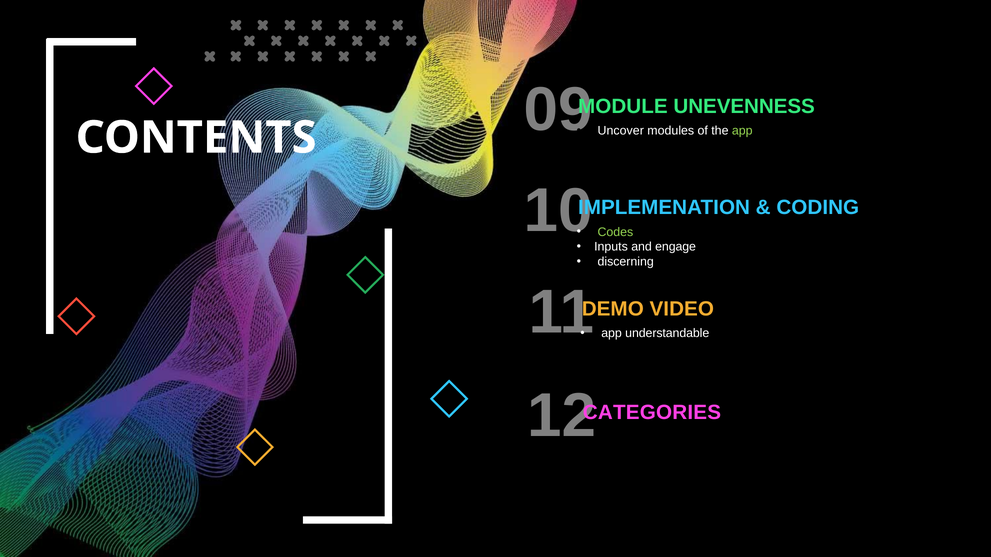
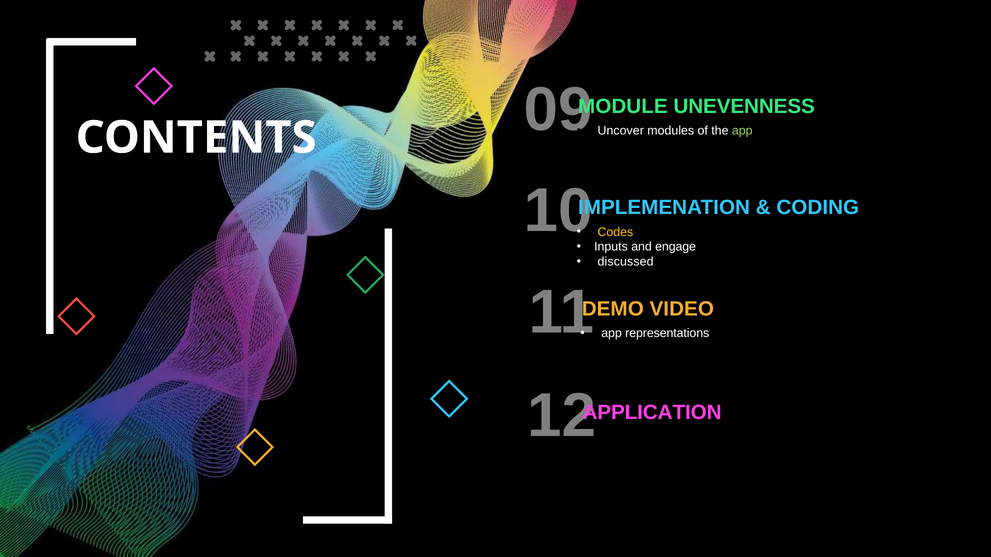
Codes colour: light green -> yellow (615, 232)
discerning: discerning -> discussed (626, 262)
understandable: understandable -> representations (667, 333)
CATEGORIES: CATEGORIES -> APPLICATION (652, 413)
